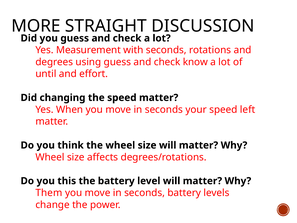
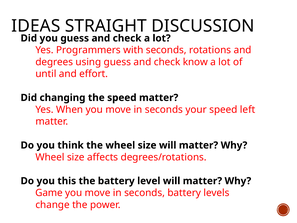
MORE: MORE -> IDEAS (36, 26)
Measurement: Measurement -> Programmers (88, 50)
Them: Them -> Game (49, 193)
